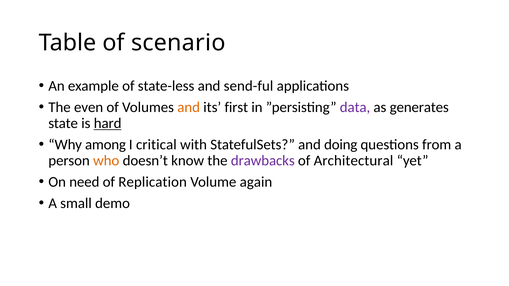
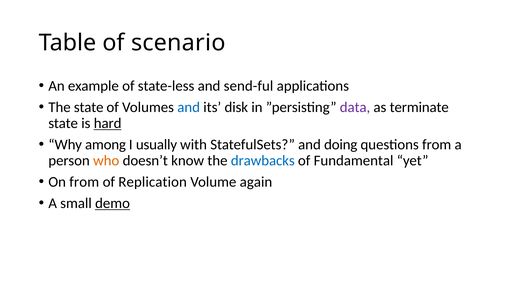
The even: even -> state (89, 107)
and colour: orange -> blue (189, 107)
first: first -> disk (236, 107)
generates: generates -> terminate (419, 107)
critical: critical -> usually (156, 145)
drawbacks colour: purple -> blue (263, 161)
Architectural: Architectural -> Fundamental (354, 161)
On need: need -> from (84, 182)
demo underline: none -> present (113, 203)
